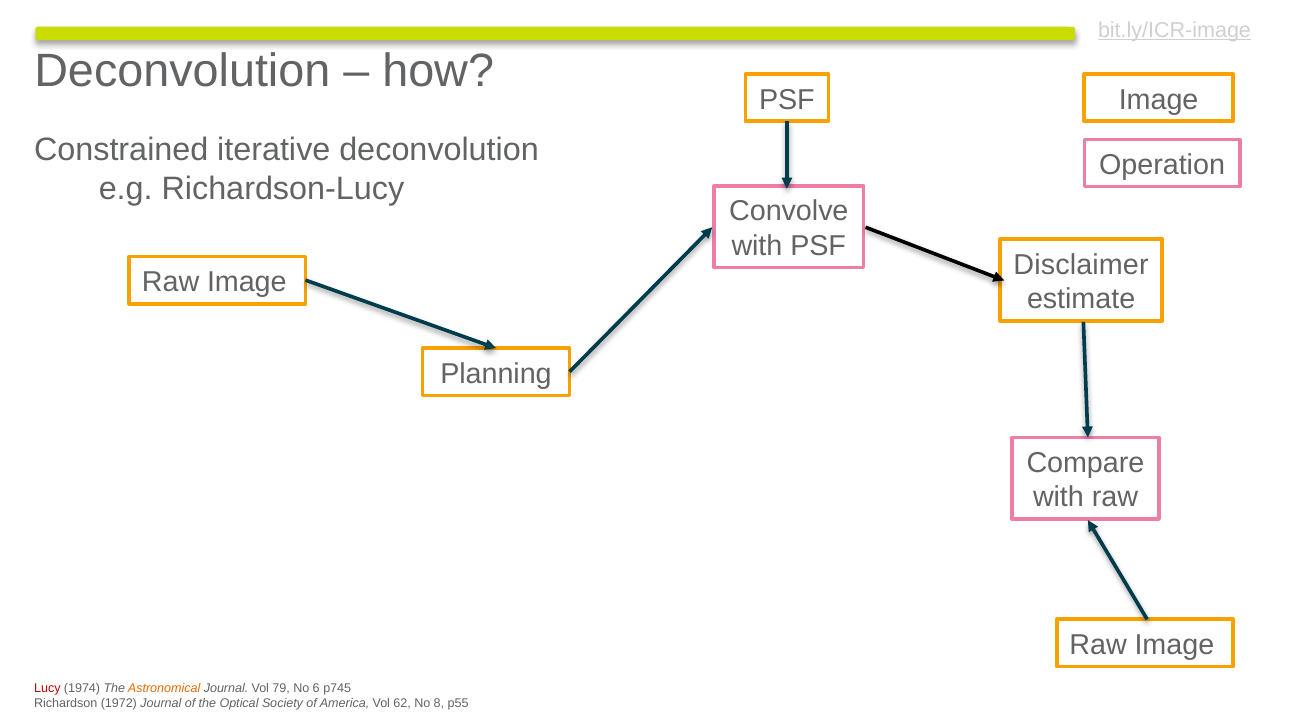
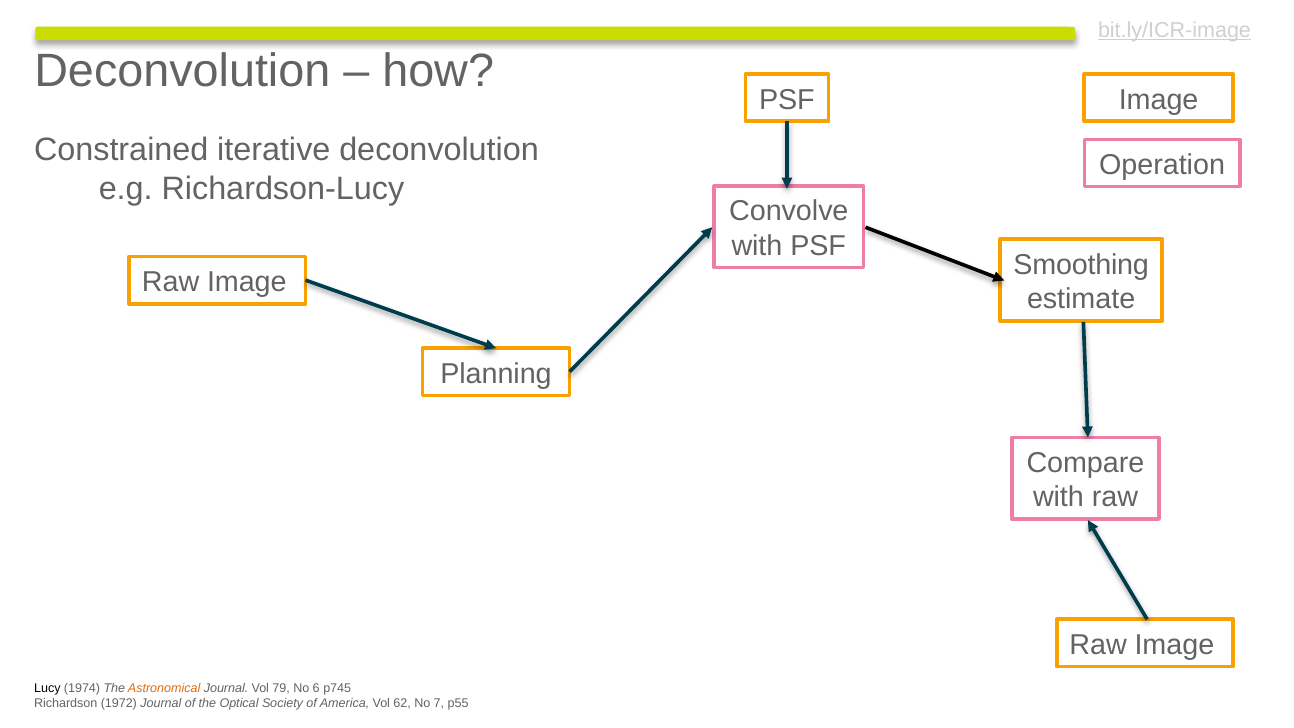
Disclaimer: Disclaimer -> Smoothing (1081, 265)
Lucy colour: red -> black (47, 688)
8: 8 -> 7 (439, 703)
